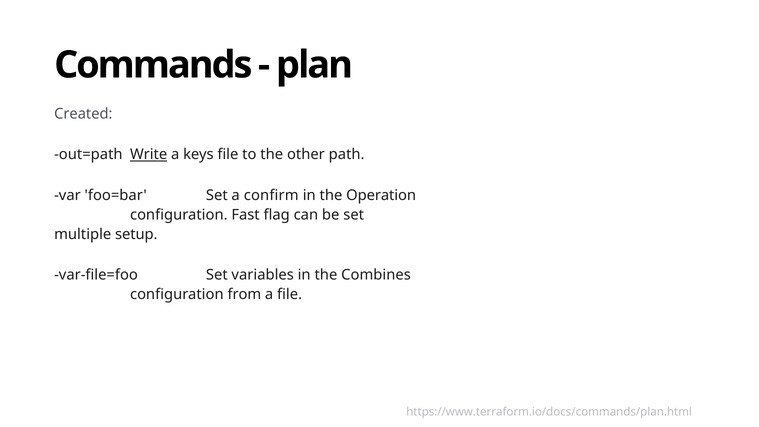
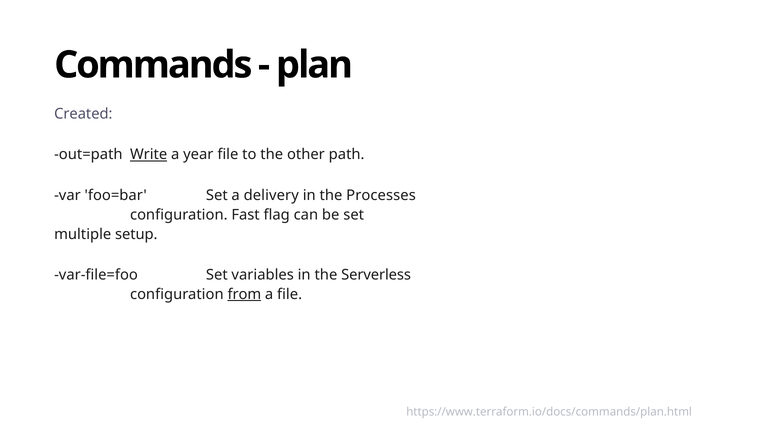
keys: keys -> year (198, 155)
confirm: confirm -> delivery (271, 195)
Operation: Operation -> Processes (381, 195)
Combines: Combines -> Serverless (376, 275)
from underline: none -> present (244, 294)
